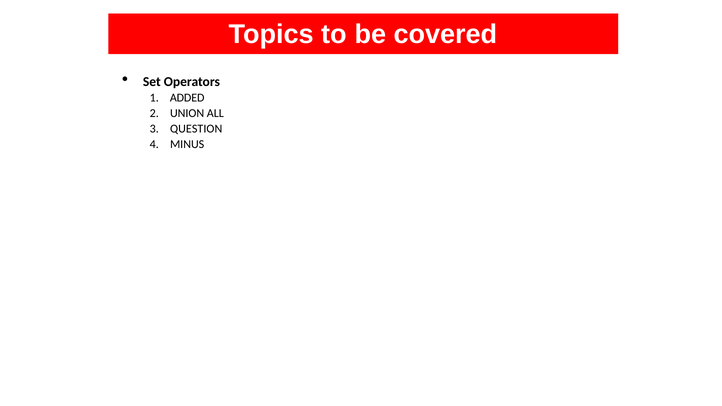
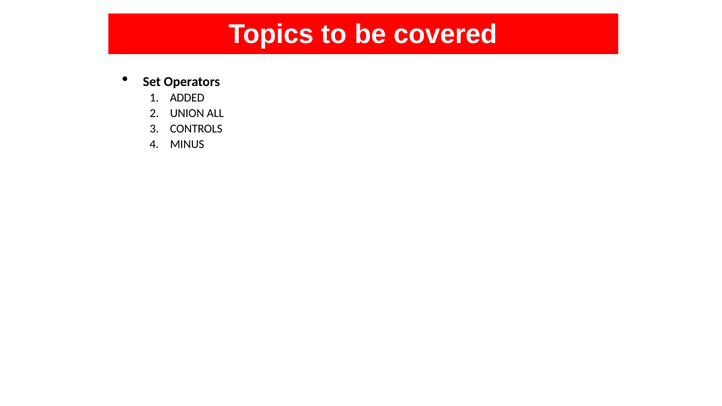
QUESTION: QUESTION -> CONTROLS (196, 129)
